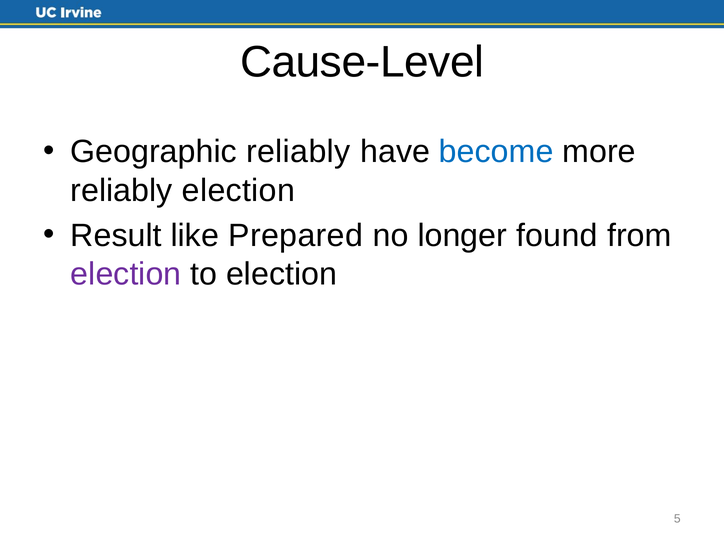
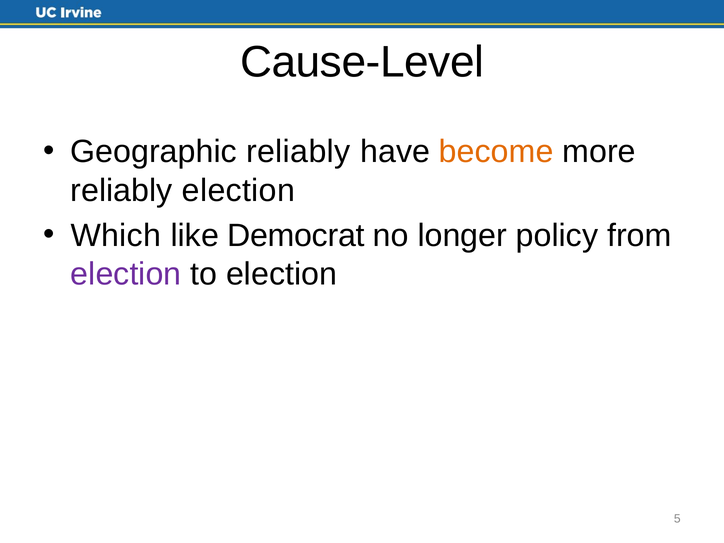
become colour: blue -> orange (496, 152)
Result: Result -> Which (116, 236)
Prepared: Prepared -> Democrat (296, 236)
found: found -> policy (557, 236)
